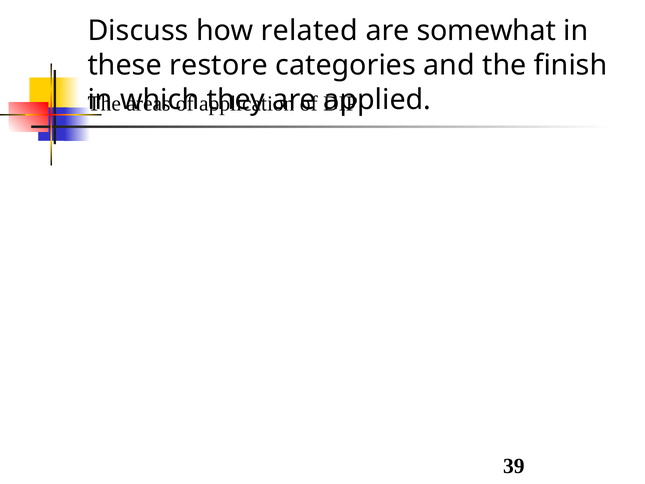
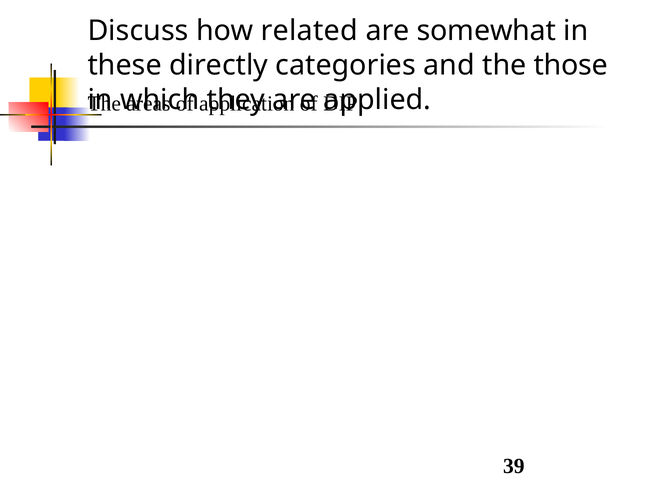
restore: restore -> directly (219, 65)
finish: finish -> those (571, 65)
